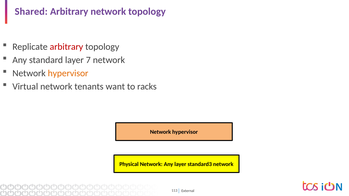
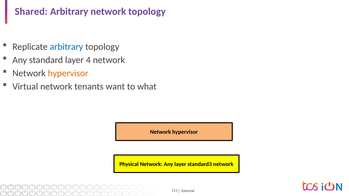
arbitrary colour: red -> blue (66, 47)
7: 7 -> 4 (88, 60)
racks: racks -> what (147, 87)
